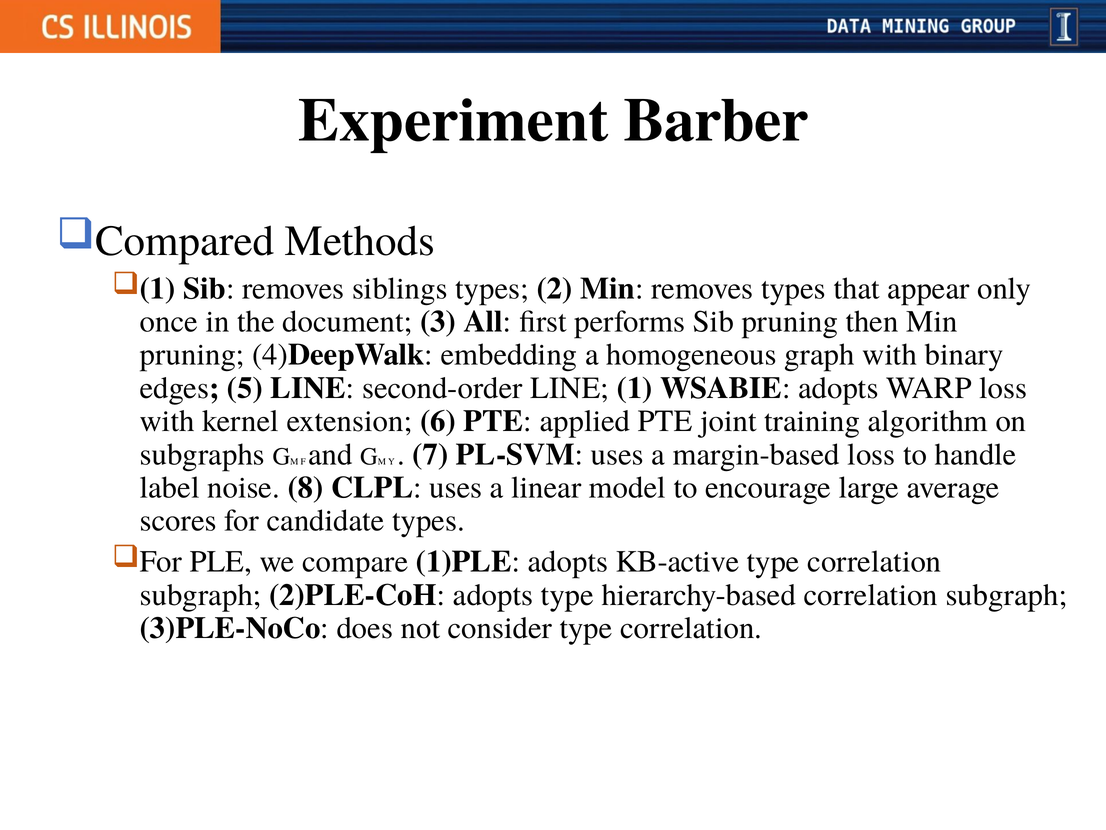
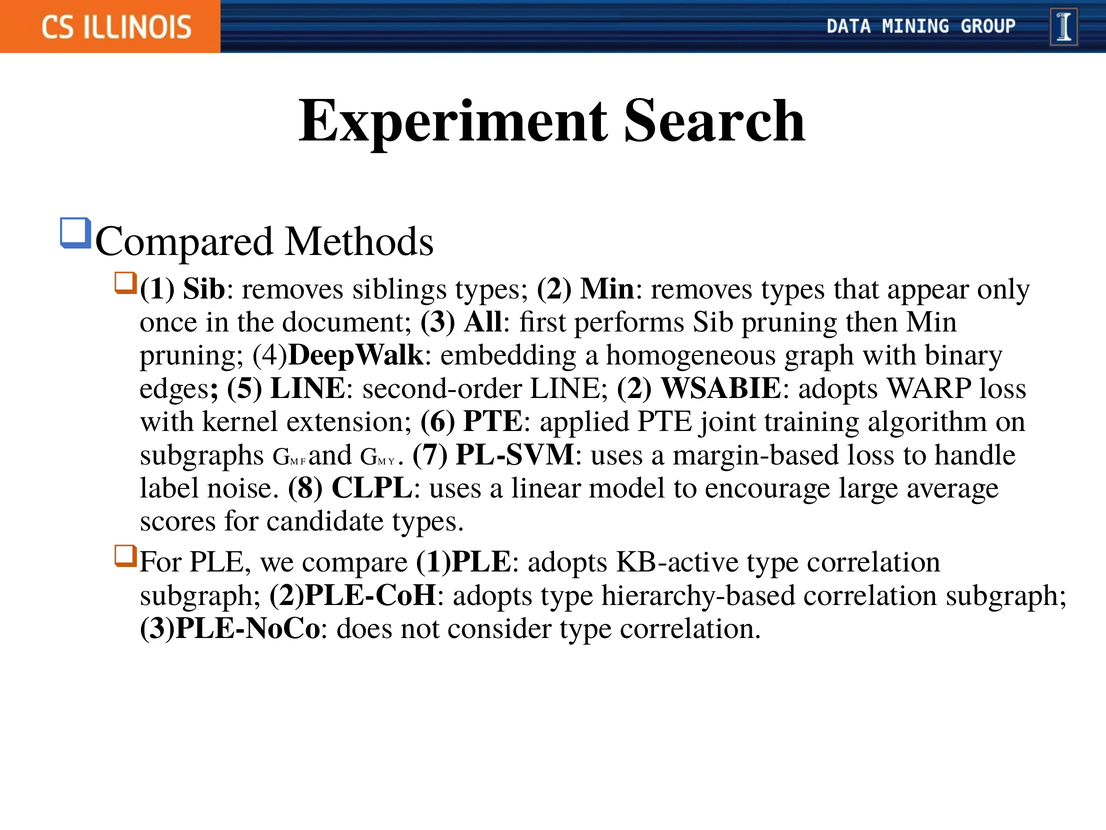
Barber: Barber -> Search (715, 120)
LINE 1: 1 -> 2 (635, 388)
